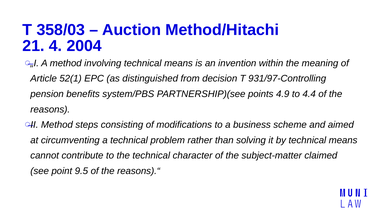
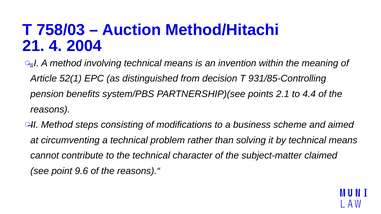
358/03: 358/03 -> 758/03 (61, 30)
931/97-Controlling: 931/97-Controlling -> 931/85-Controlling (287, 79)
4.9: 4.9 -> 2.1 (283, 94)
9.5: 9.5 -> 9.6 (81, 171)
